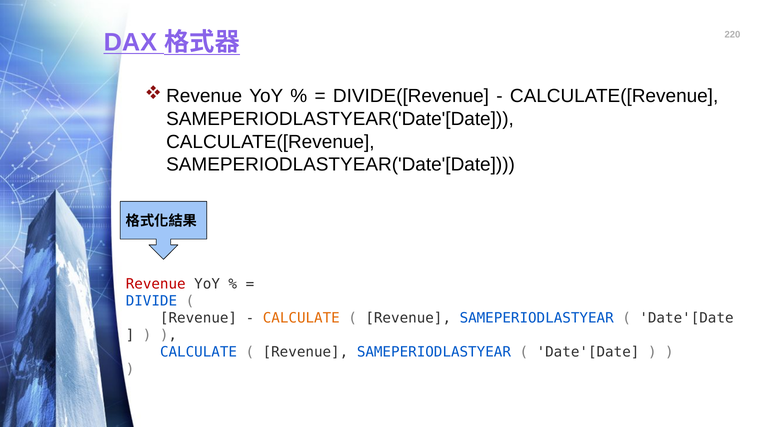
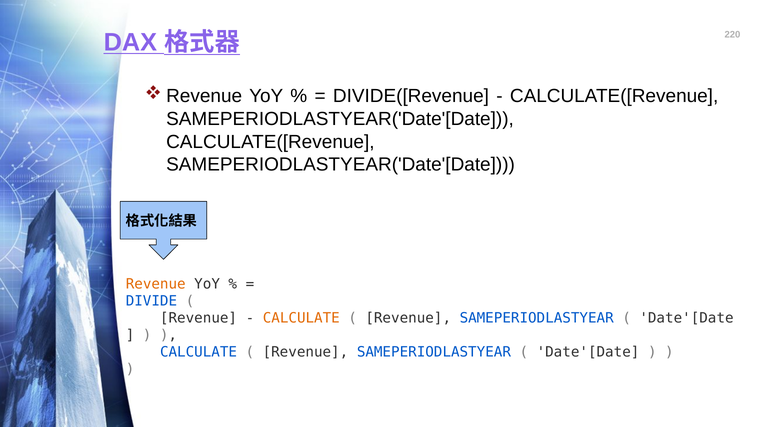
Revenue colour: red -> orange (156, 284)
